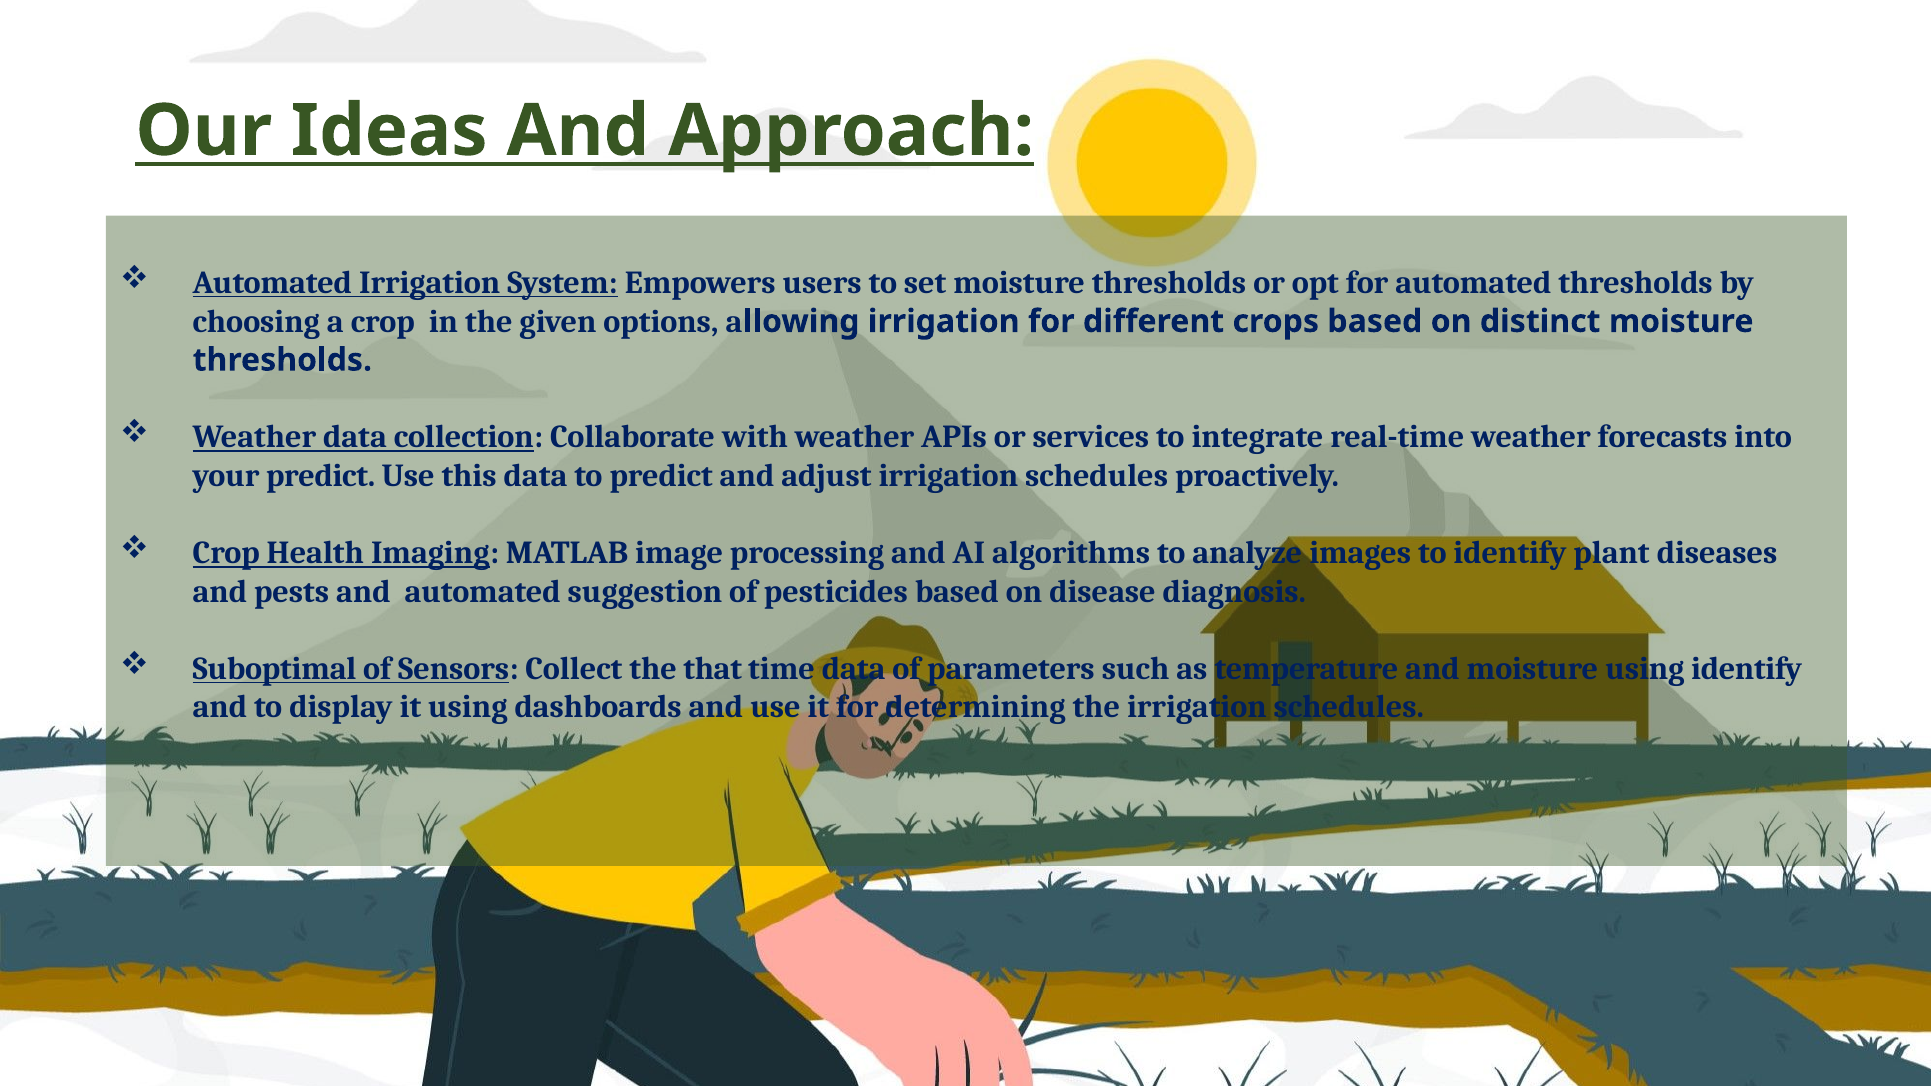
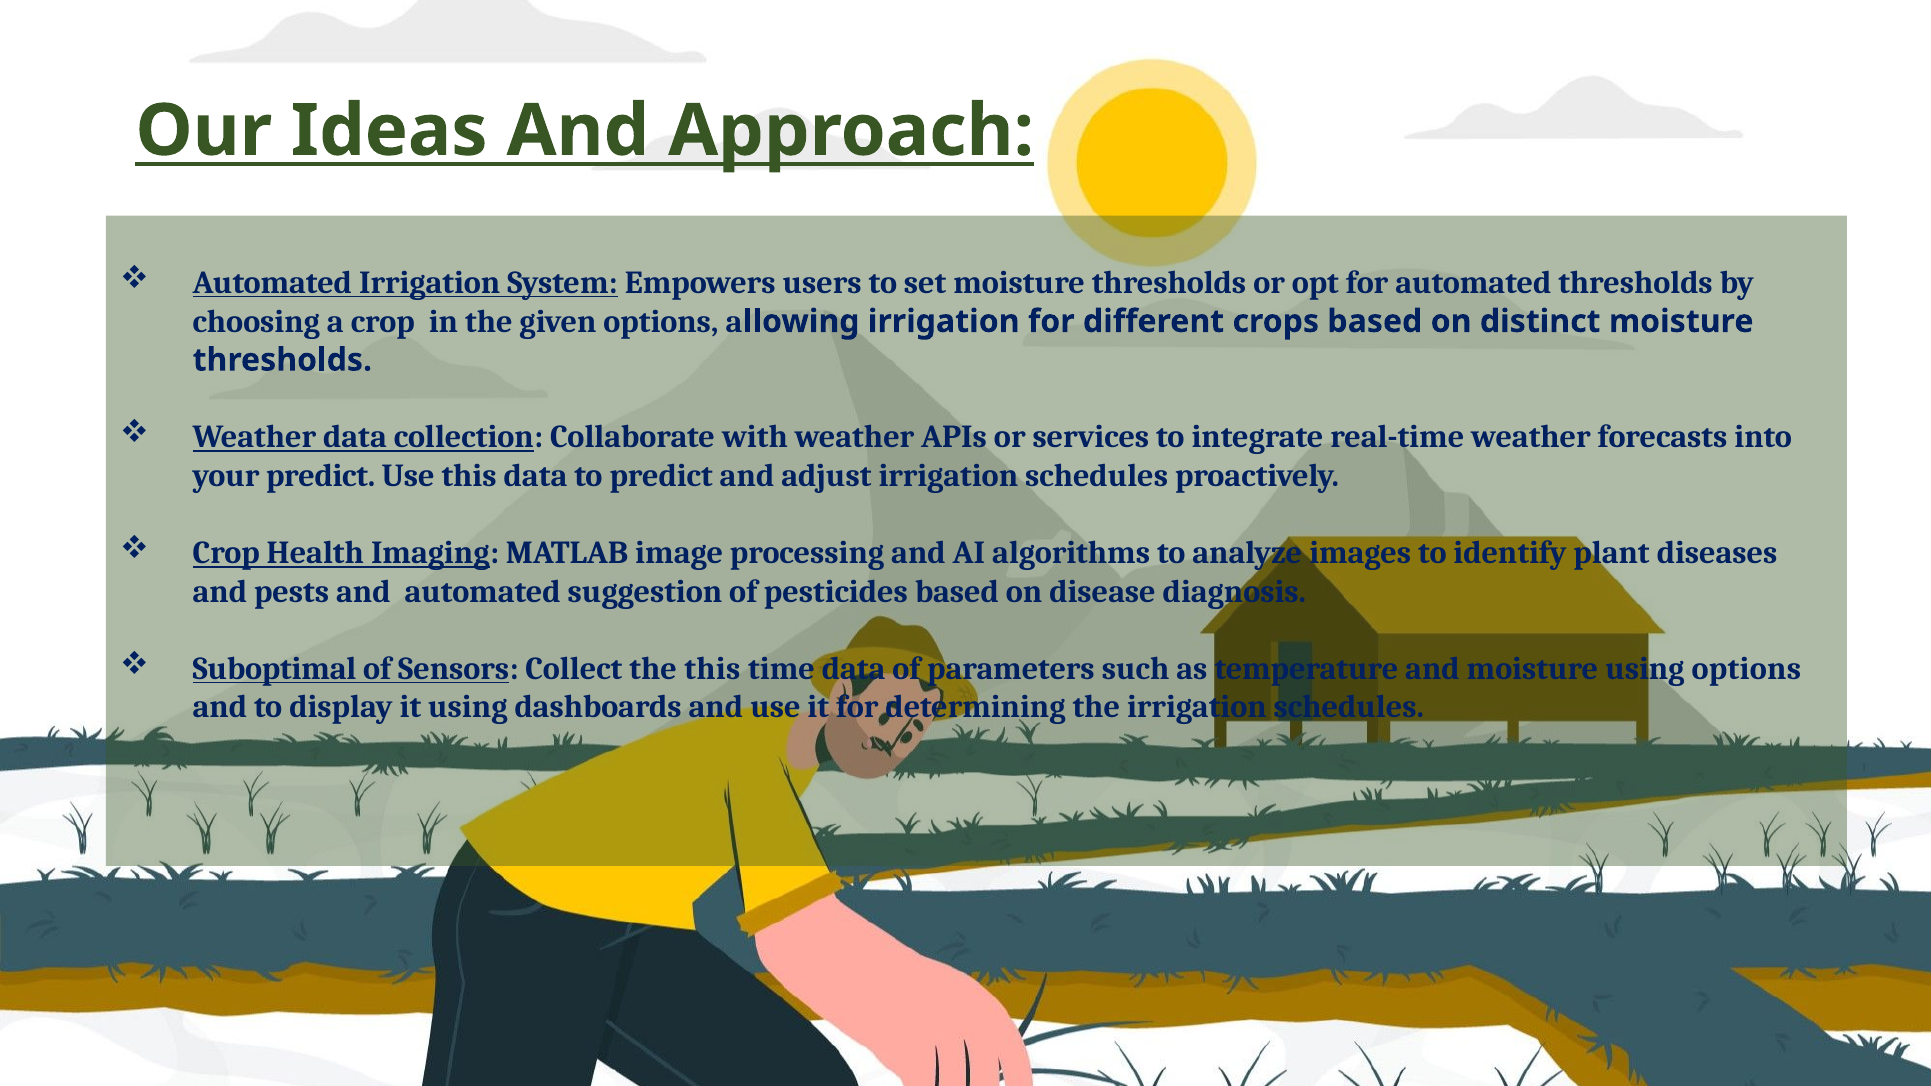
the that: that -> this (712, 669)
using identify: identify -> options (1746, 669)
